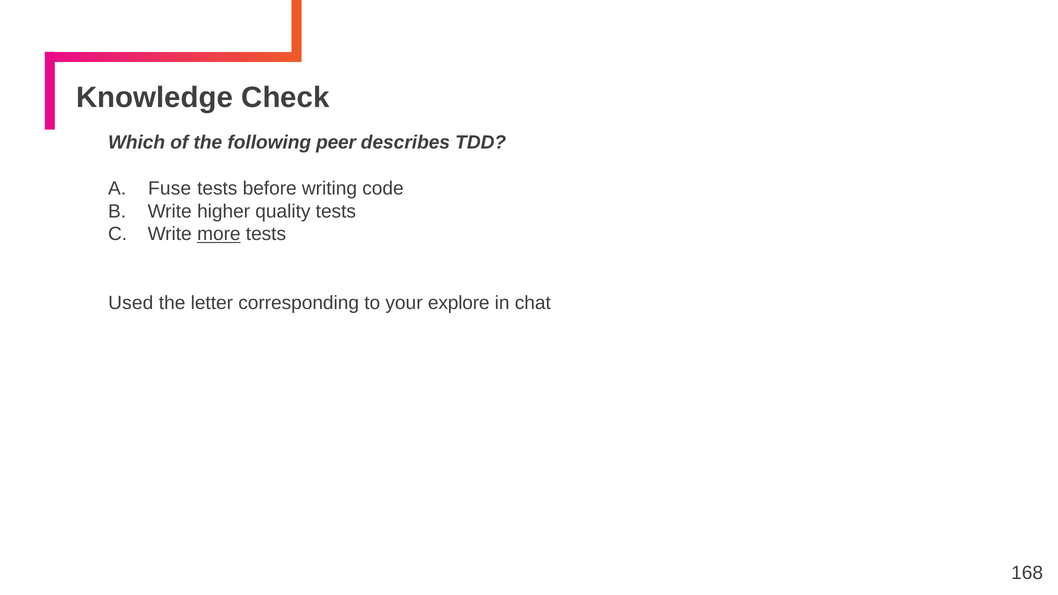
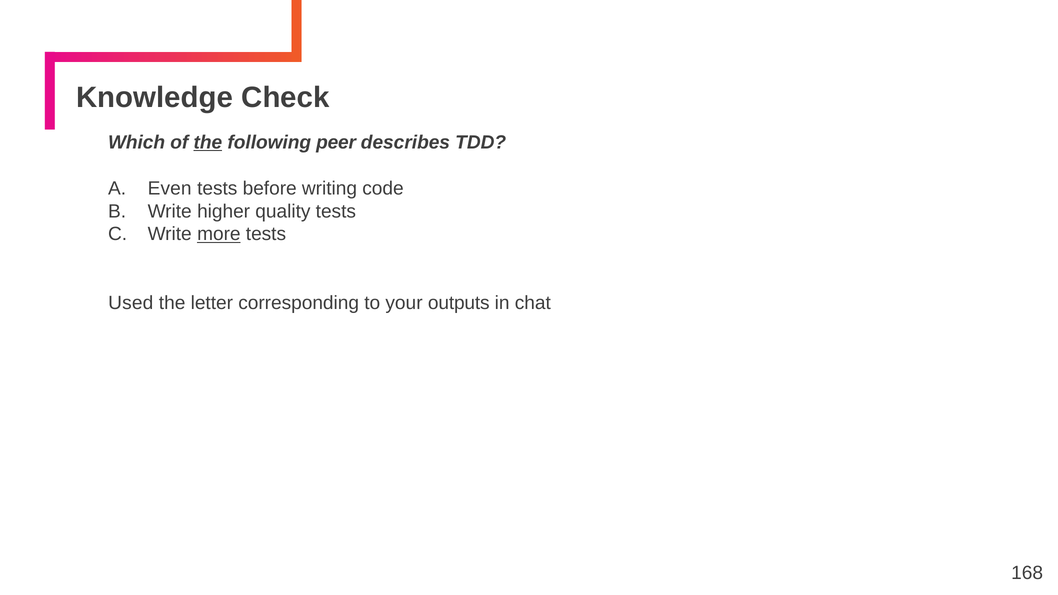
the underline: none -> present (208, 142)
Fuse: Fuse -> Even (170, 188)
explore: explore -> outputs (459, 303)
